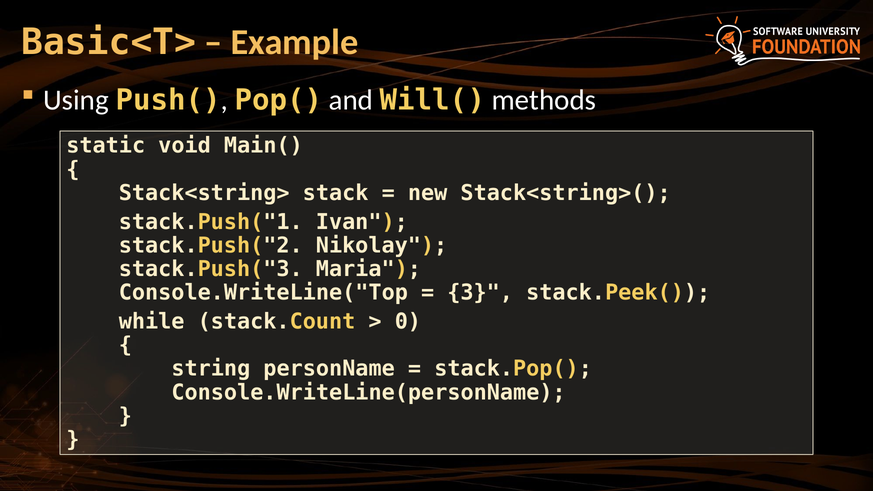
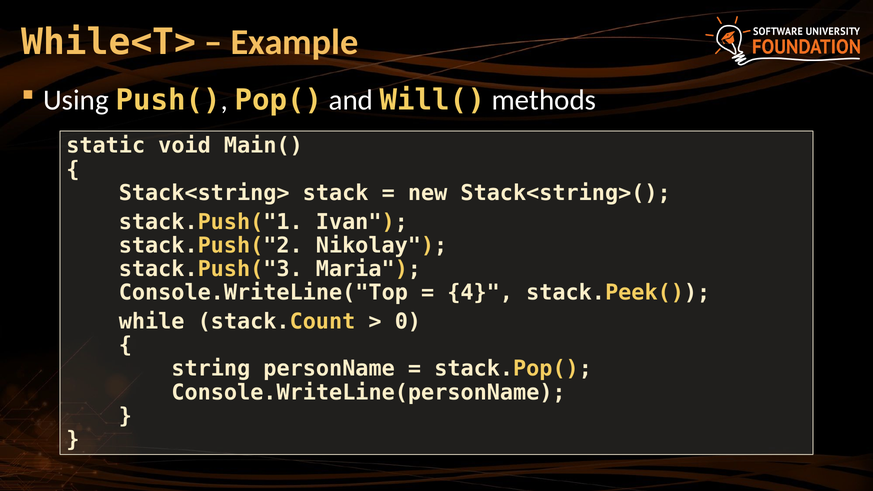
Basic<T>: Basic<T> -> While<T> (109, 42)
3: 3 -> 4 (480, 293)
